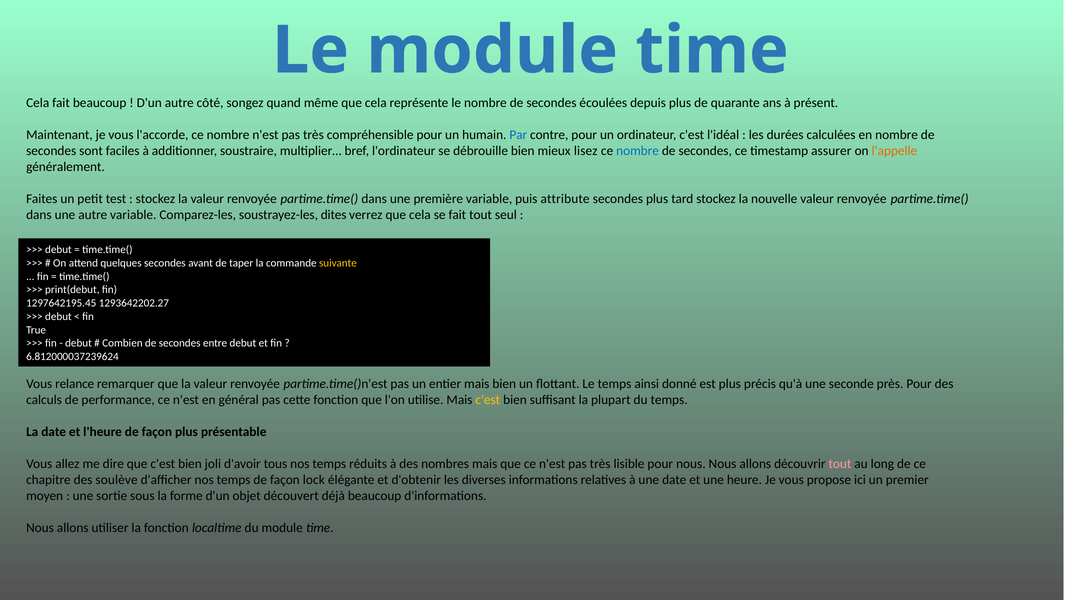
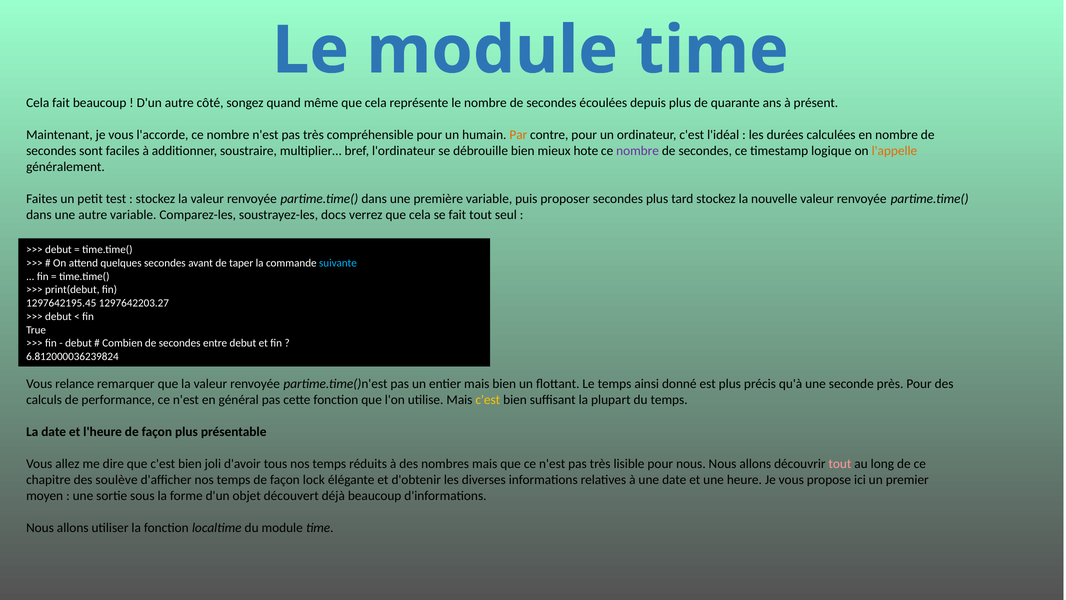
Par colour: blue -> orange (518, 135)
lisez: lisez -> hote (586, 151)
nombre colour: blue -> purple (638, 151)
assurer: assurer -> logique (831, 151)
attribute: attribute -> proposer (565, 199)
dites: dites -> docs (334, 215)
suivante colour: yellow -> light blue (338, 263)
1293642202.27: 1293642202.27 -> 1297642203.27 (134, 303)
6.812000037239624: 6.812000037239624 -> 6.812000036239824 (72, 356)
